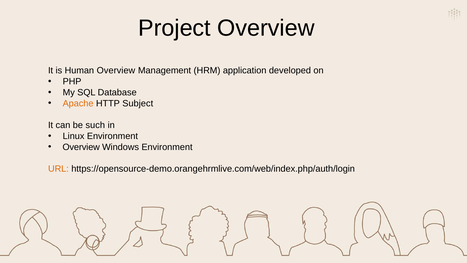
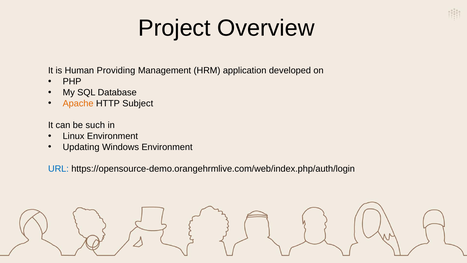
Human Overview: Overview -> Providing (116, 71)
Overview: Overview -> Updating (81, 147)
URL colour: orange -> blue (58, 169)
